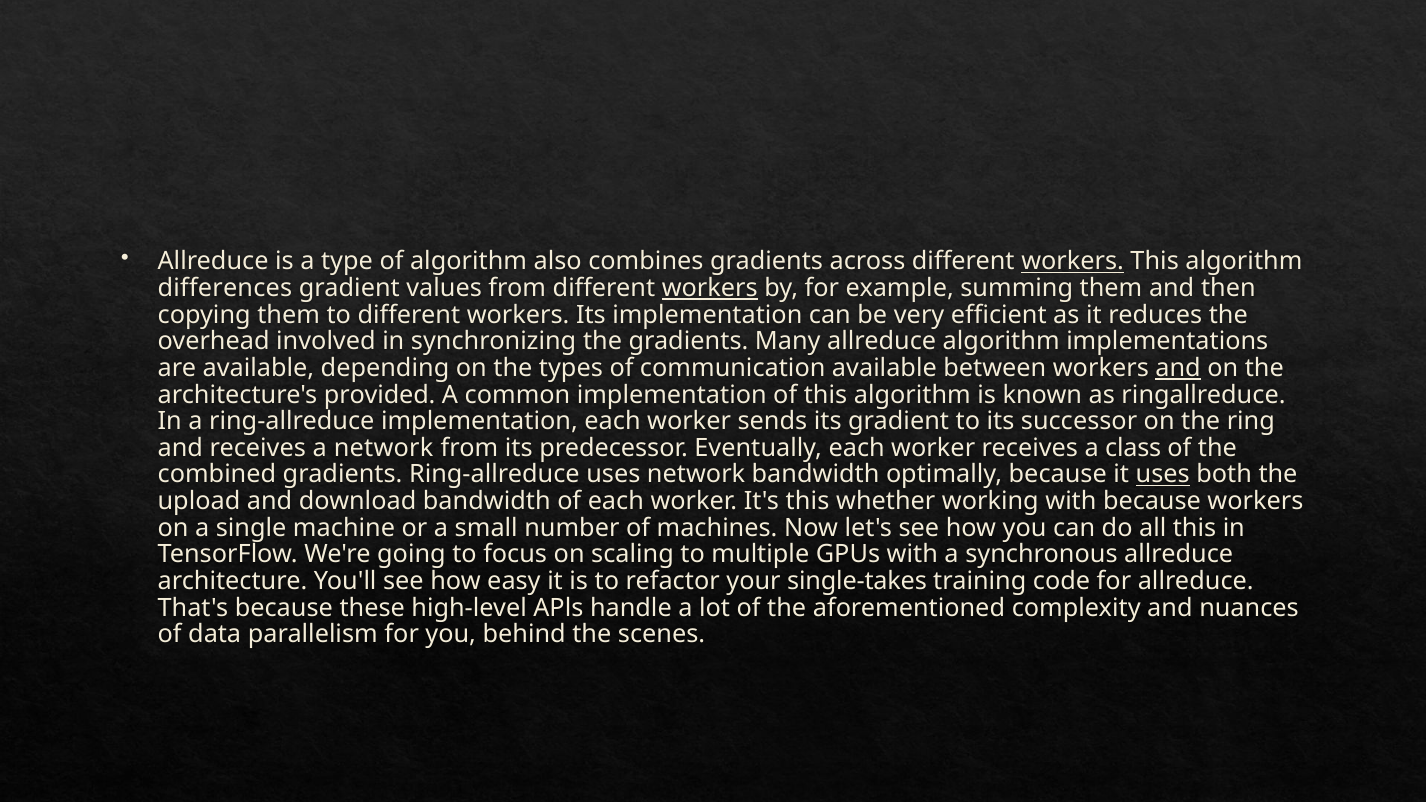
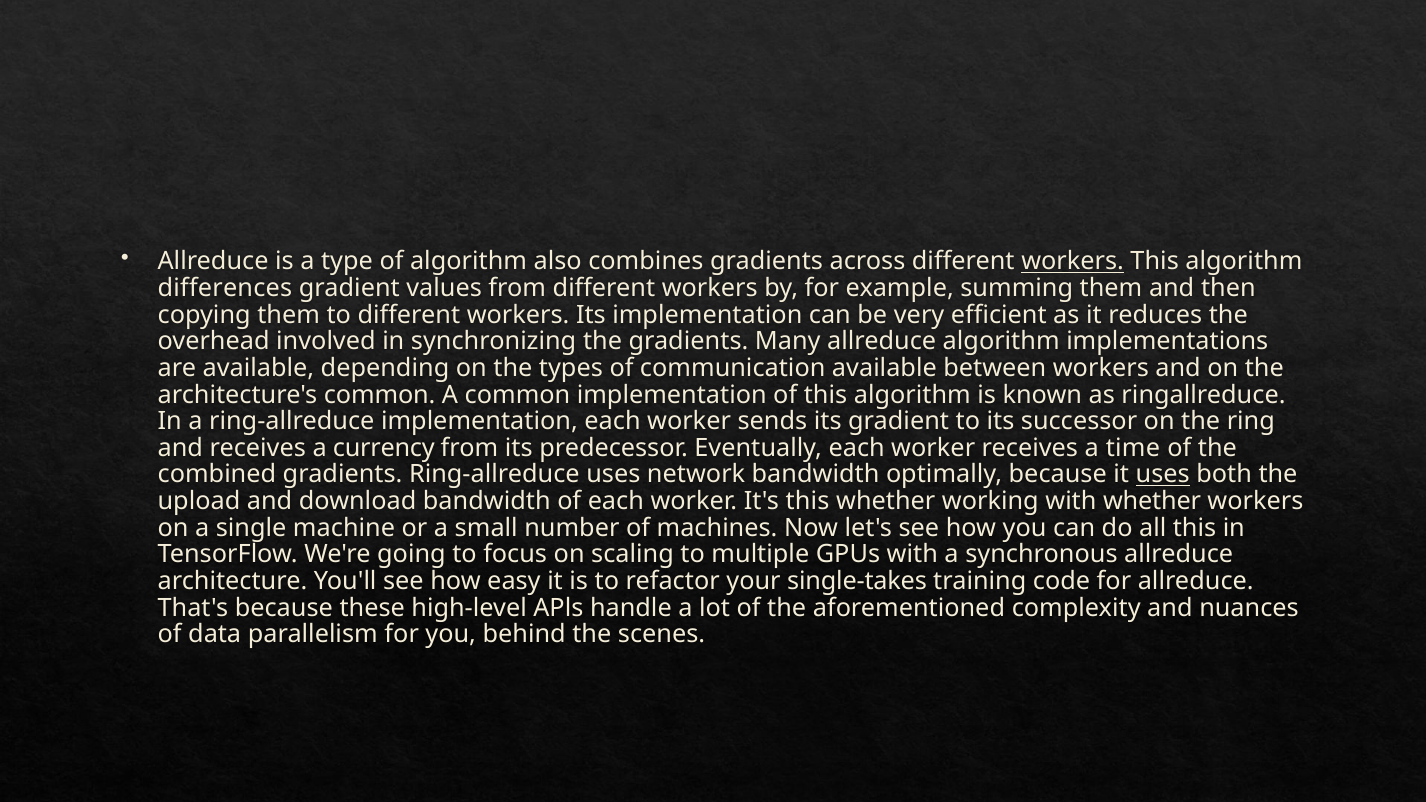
workers underline: present -> none (710, 288)
and underline: present -> none (1178, 368)
architecture's provided: provided -> common (380, 395)
a network: network -> currency (384, 448)
class: class -> time (1133, 448)
with because: because -> whether (1152, 501)
